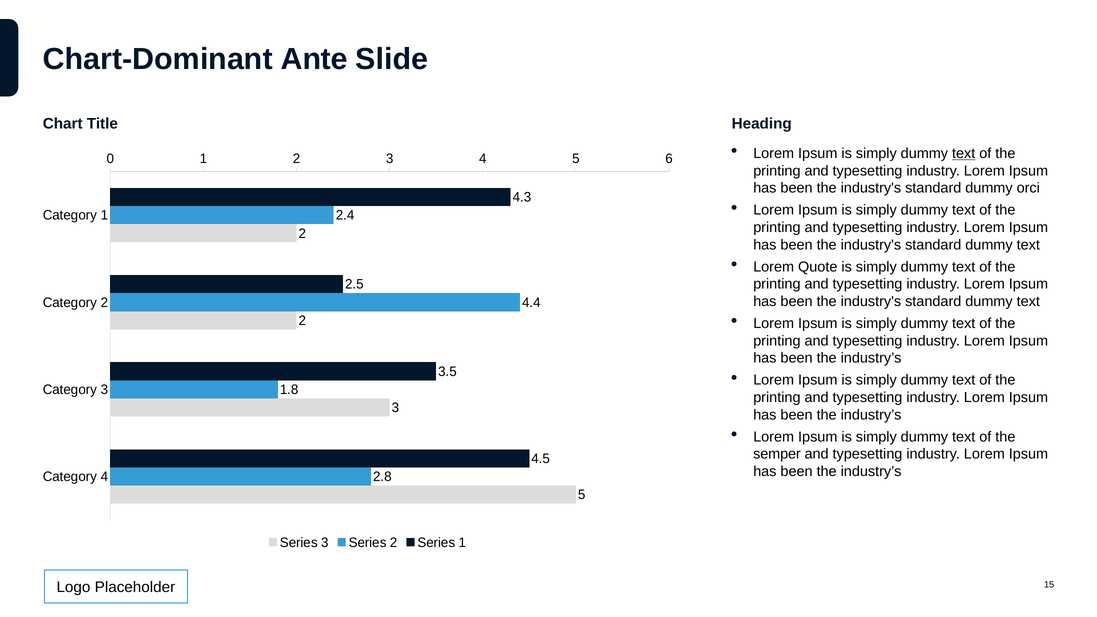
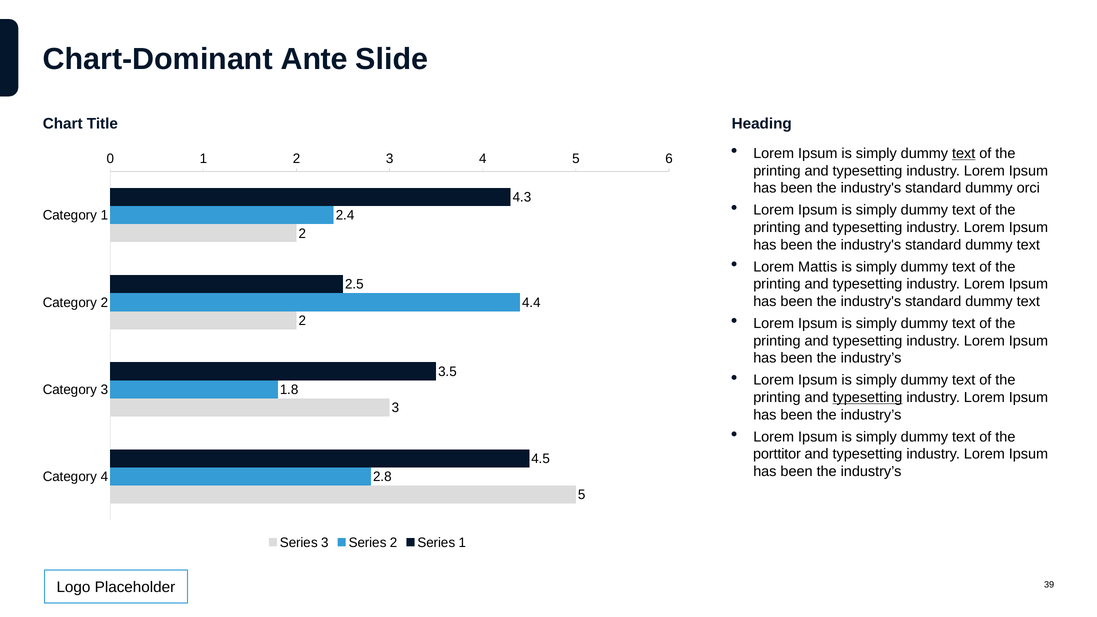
Quote: Quote -> Mattis (818, 267)
typesetting underline: none -> present (868, 398)
semper: semper -> porttitor (777, 454)
15: 15 -> 39 (1049, 585)
